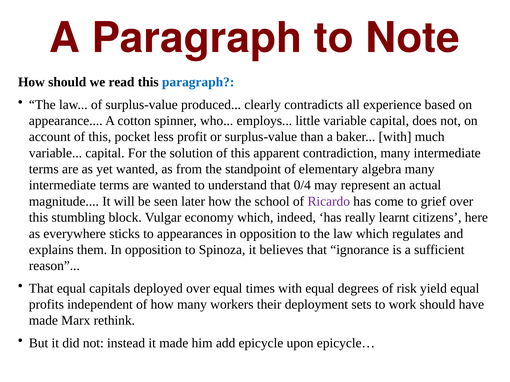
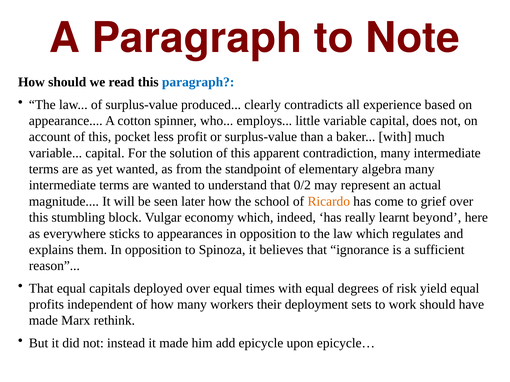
0/4: 0/4 -> 0/2 (302, 185)
Ricardo colour: purple -> orange (329, 202)
citizens: citizens -> beyond (437, 218)
